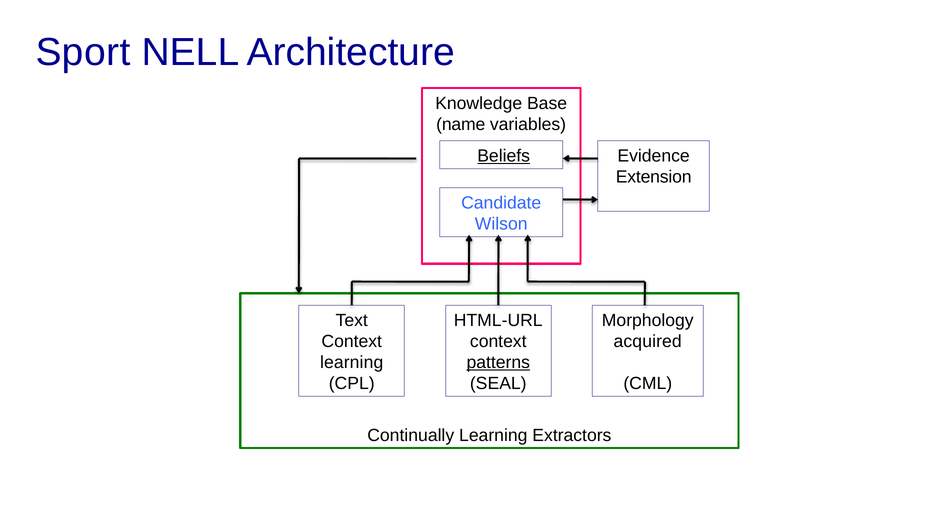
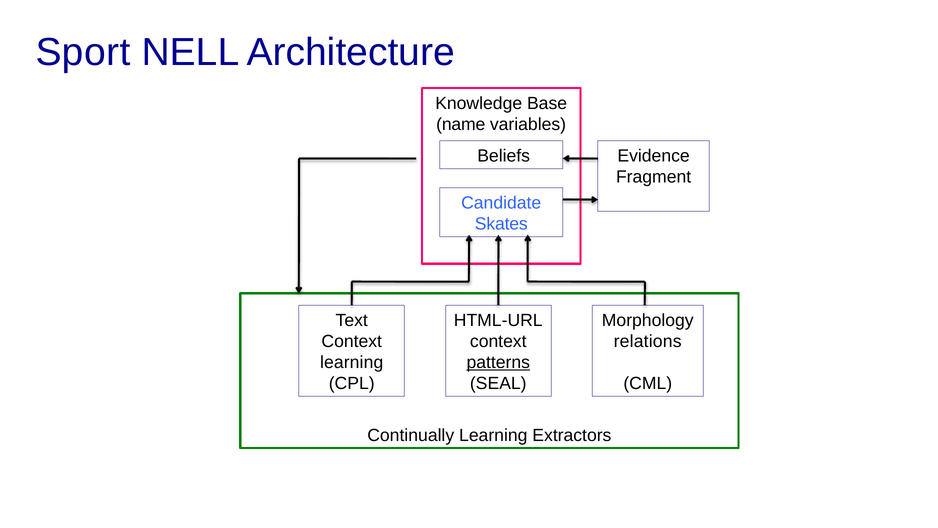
Beliefs underline: present -> none (504, 156)
Extension: Extension -> Fragment (654, 177)
Wilson: Wilson -> Skates (501, 224)
acquired: acquired -> relations (648, 341)
